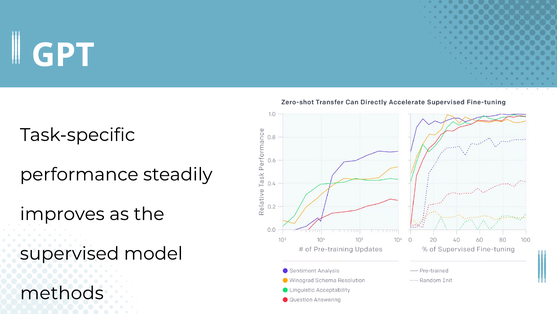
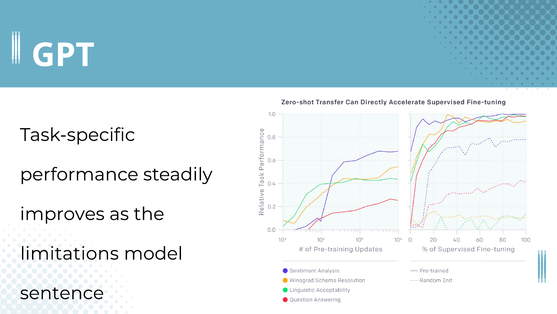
supervised: supervised -> limitations (69, 253)
methods: methods -> sentence (62, 293)
